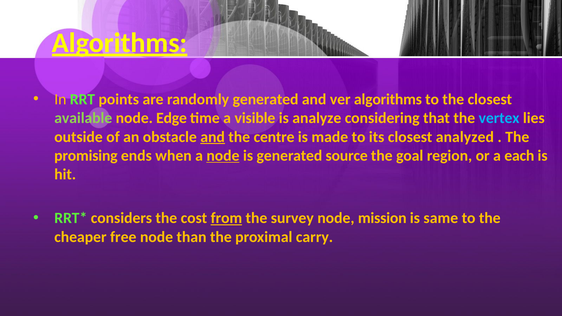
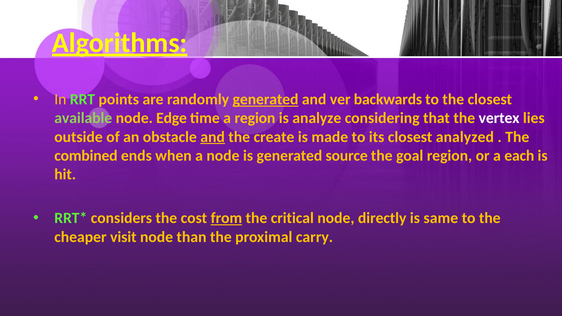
generated underline: none -> present (266, 99)
ver algorithms: algorithms -> backwards (388, 99)
a visible: visible -> region (255, 118)
vertex colour: light blue -> white (499, 118)
centre: centre -> create (274, 137)
promising: promising -> combined (86, 156)
node underline: present -> none (223, 156)
survey: survey -> critical (292, 218)
mission: mission -> directly (382, 218)
free: free -> visit (123, 237)
